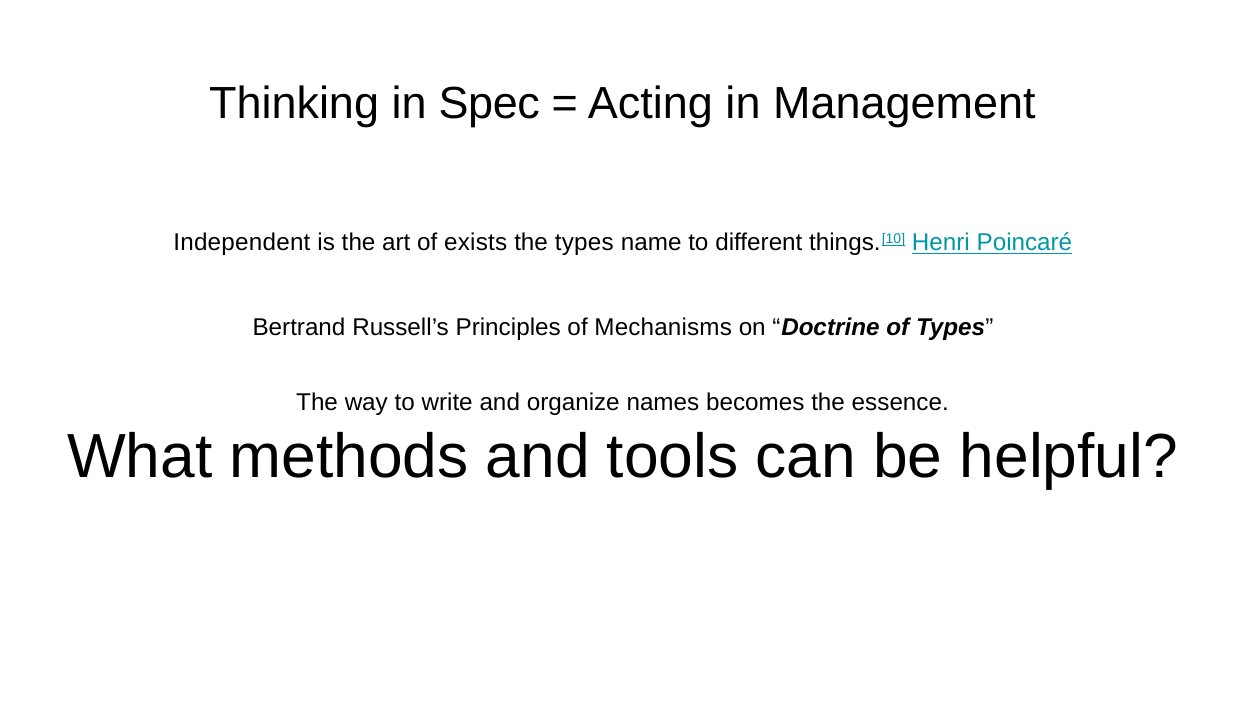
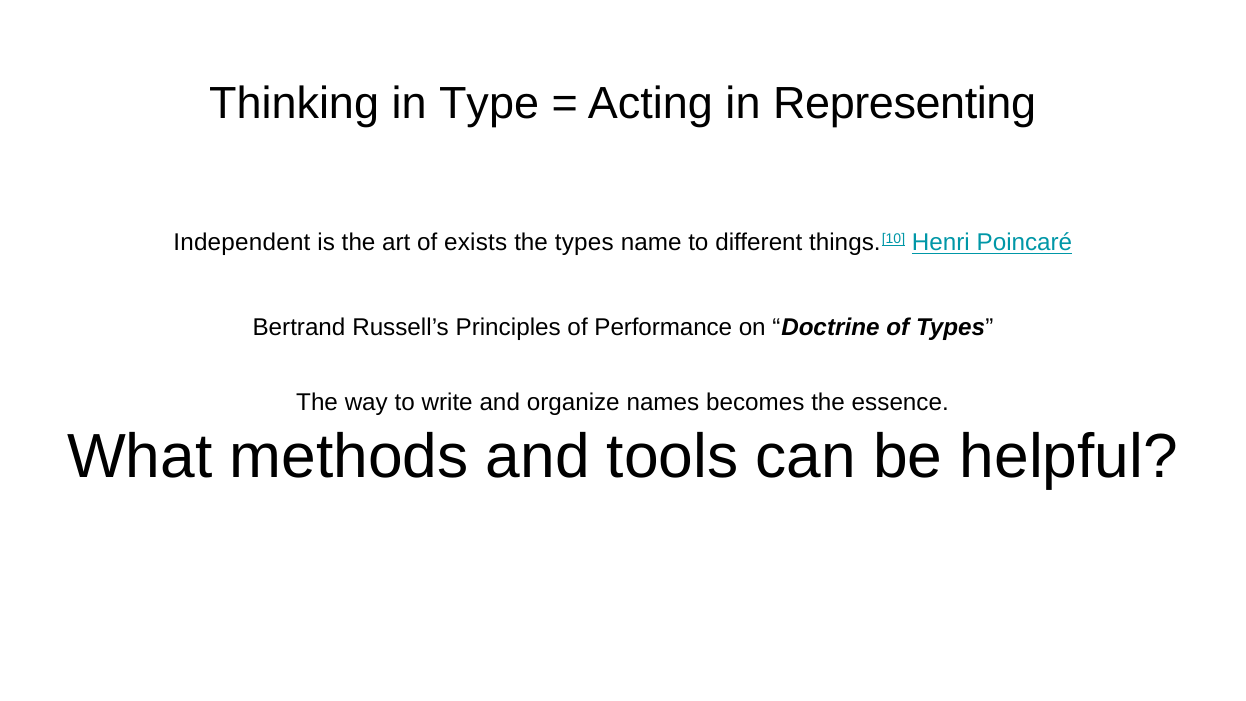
Spec: Spec -> Type (489, 103)
Management: Management -> Representing (905, 103)
Mechanisms: Mechanisms -> Performance (663, 327)
